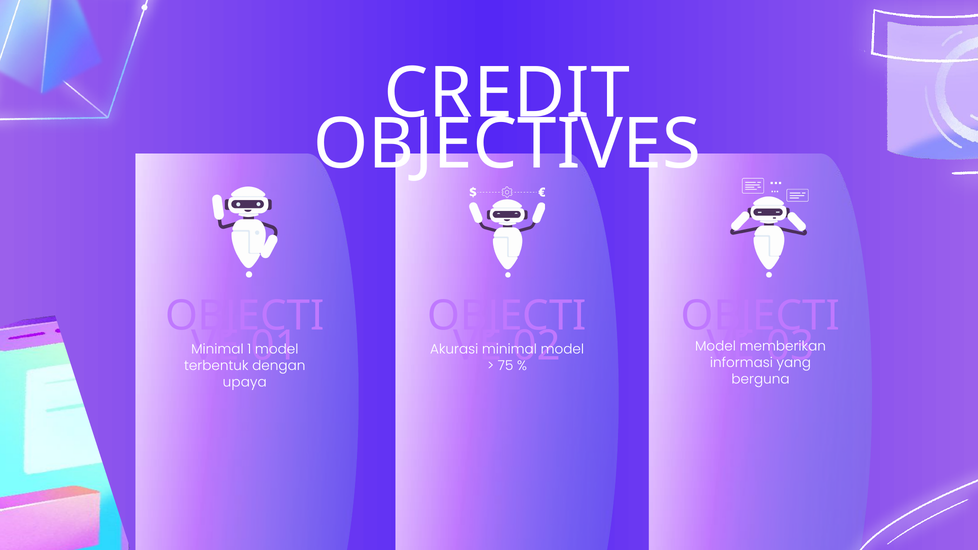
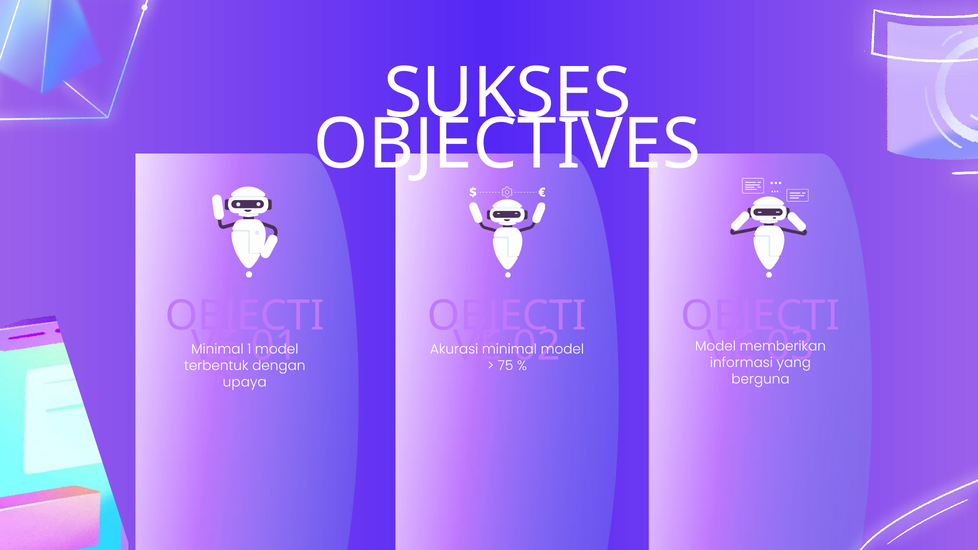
CREDIT: CREDIT -> SUKSES (507, 93)
